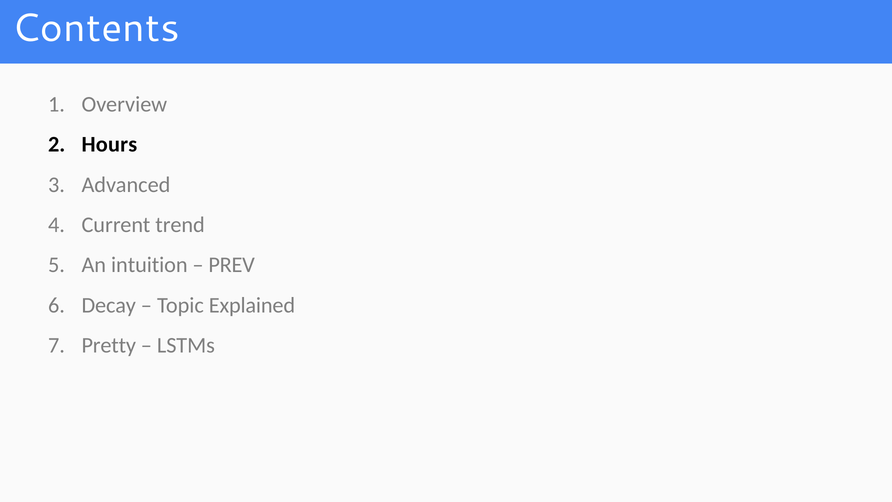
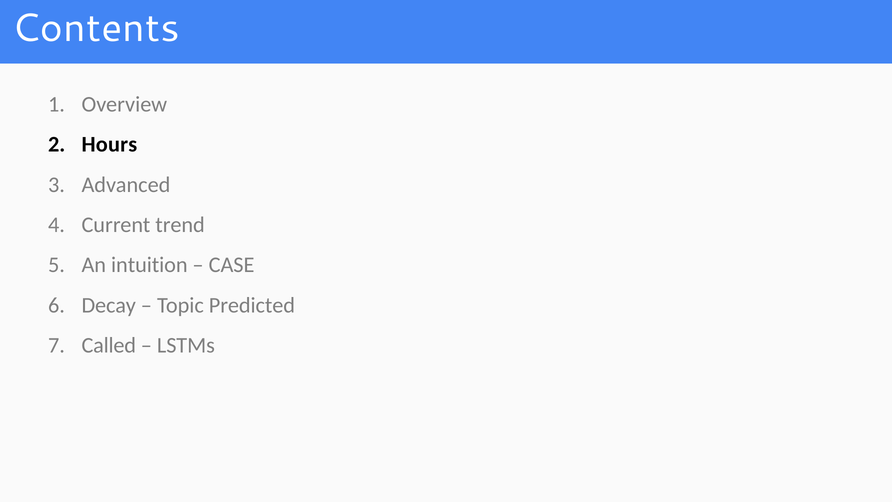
PREV: PREV -> CASE (232, 265)
Explained: Explained -> Predicted (252, 305)
Pretty: Pretty -> Called (109, 345)
